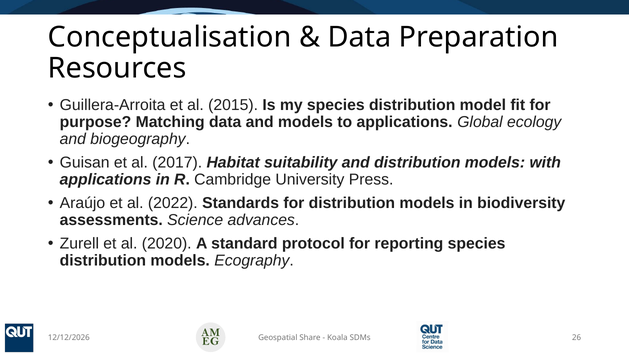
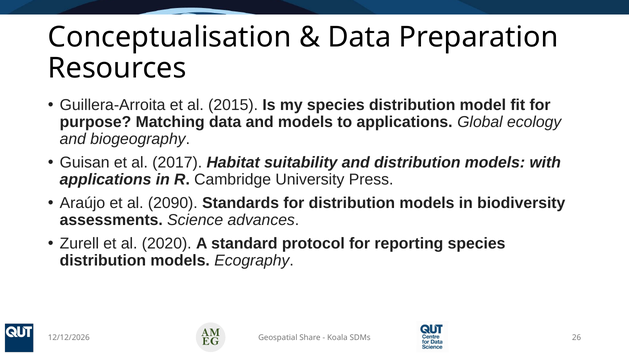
2022: 2022 -> 2090 (173, 203)
